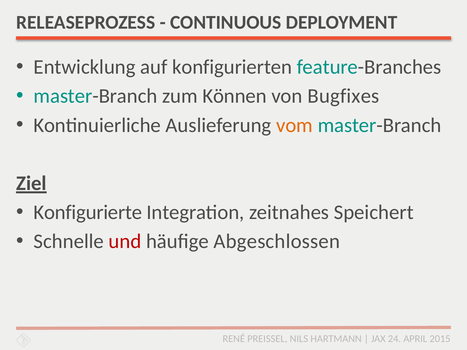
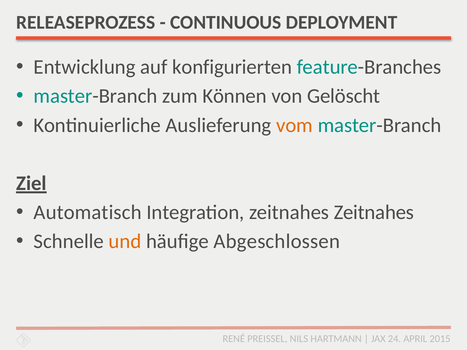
Bugfixes: Bugfixes -> Gelöscht (344, 96)
Konfigurierte: Konfigurierte -> Automatisch (88, 213)
zeitnahes Speichert: Speichert -> Zeitnahes (374, 213)
und colour: red -> orange (125, 242)
